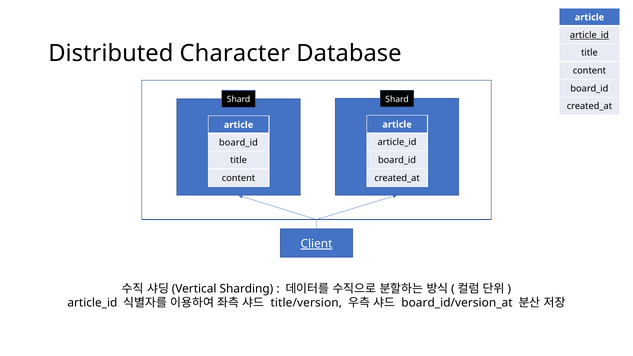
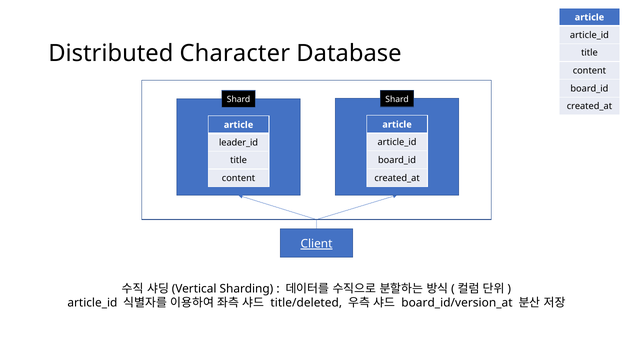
article_id underline: present -> none (589, 35)
board_id: board_id -> leader_id (239, 143)
title/version: title/version -> title/deleted (306, 303)
